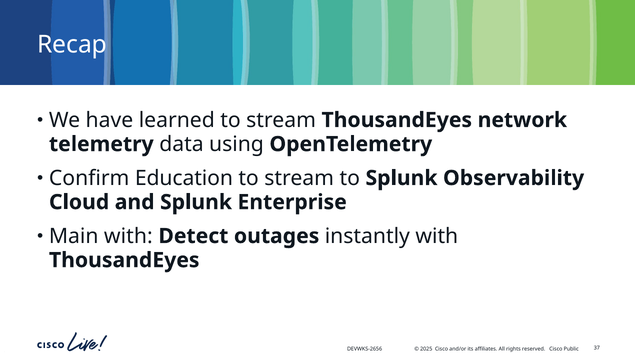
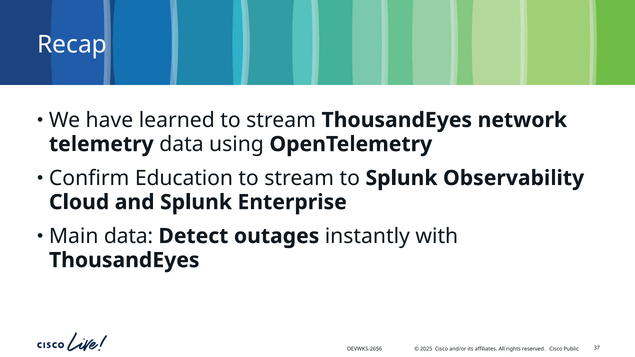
Main with: with -> data (129, 236)
